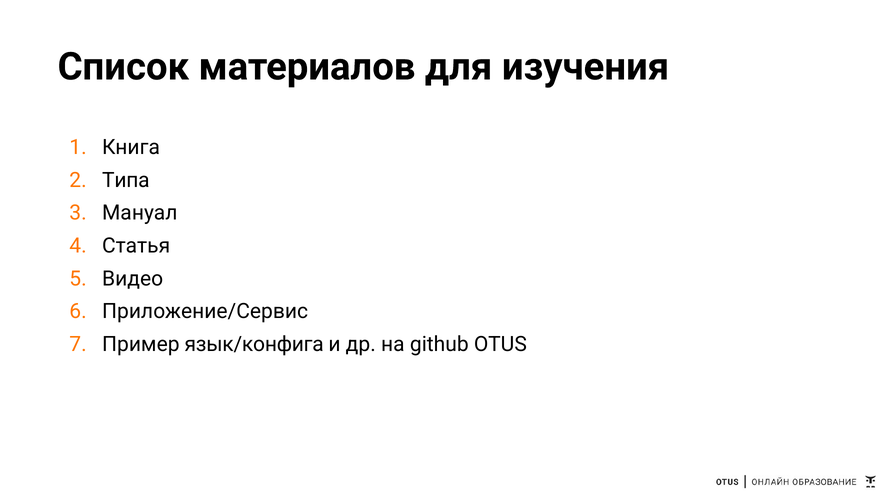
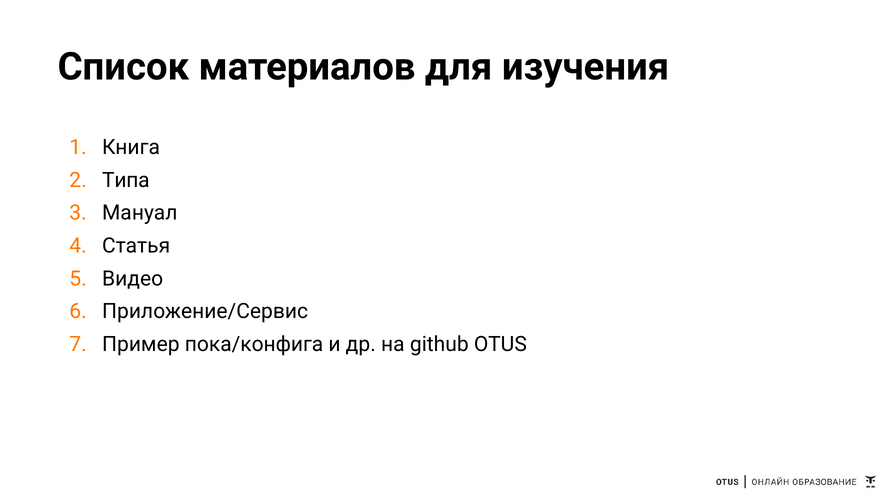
язык/конфига: язык/конфига -> пока/конфига (254, 344)
